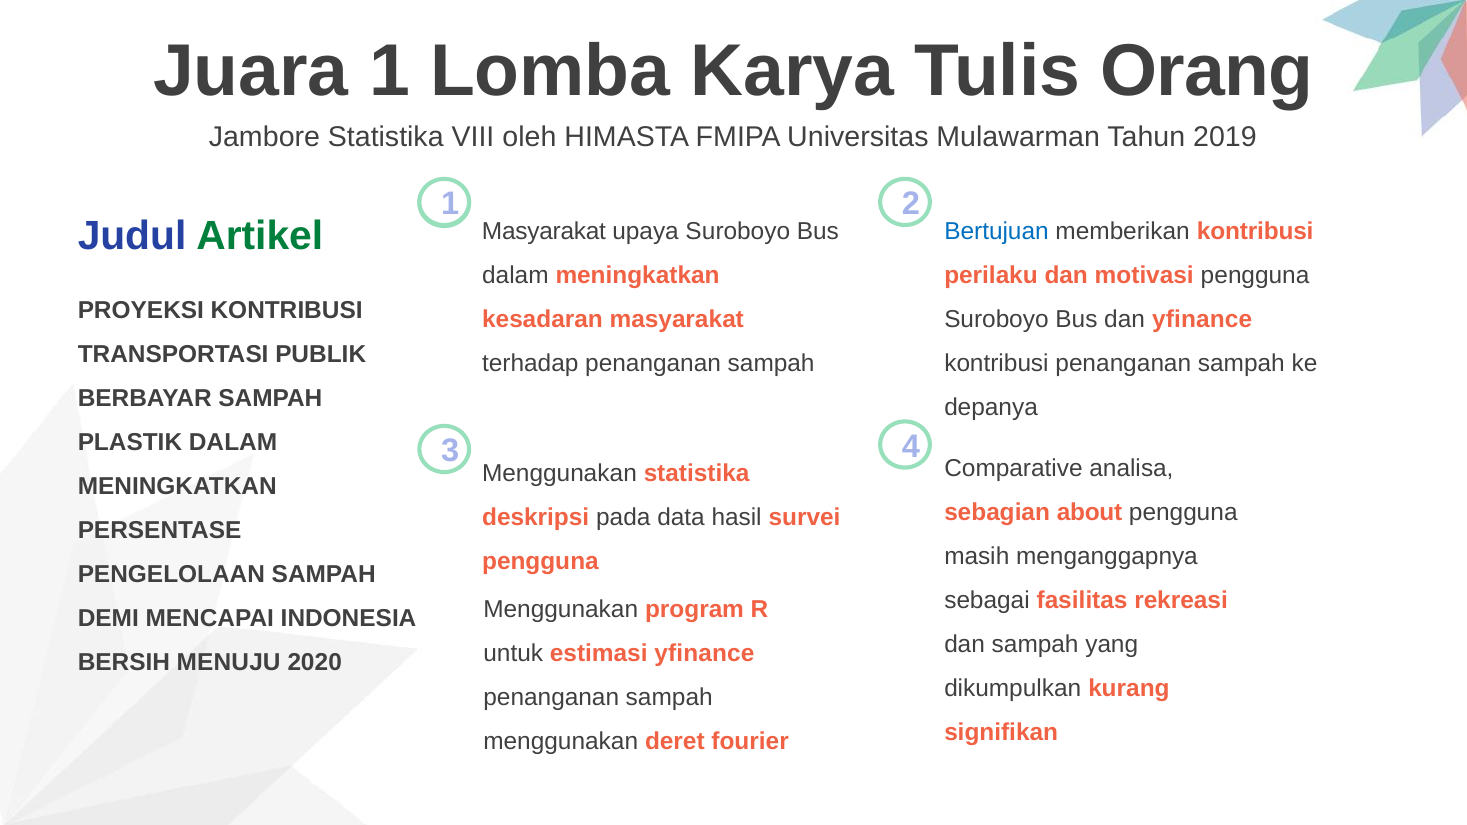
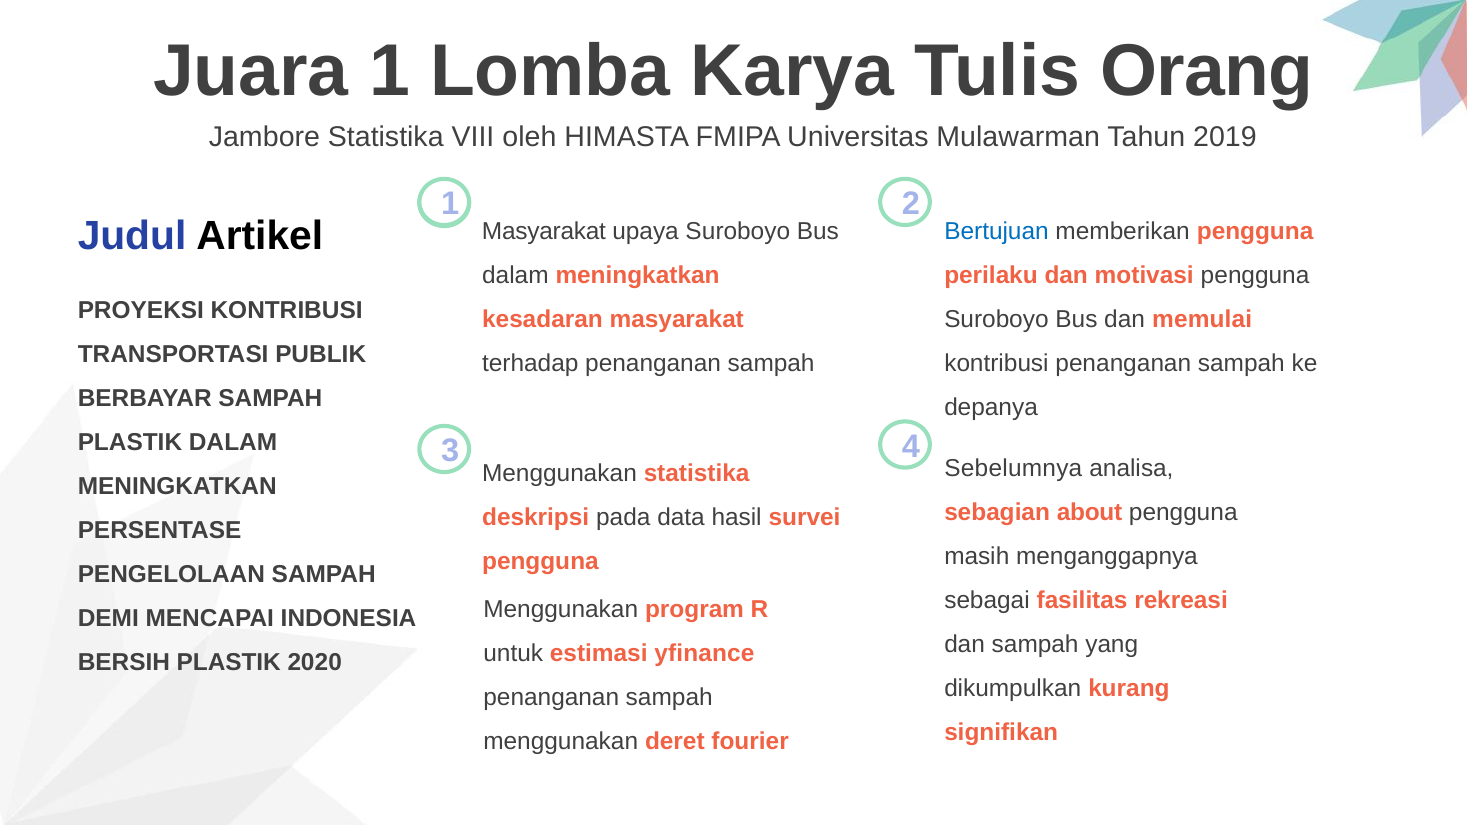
Artikel colour: green -> black (260, 236)
memberikan kontribusi: kontribusi -> pengguna (1255, 231)
dan yfinance: yfinance -> memulai (1202, 319)
Comparative: Comparative -> Sebelumnya (1013, 469)
BERSIH MENUJU: MENUJU -> PLASTIK (229, 663)
